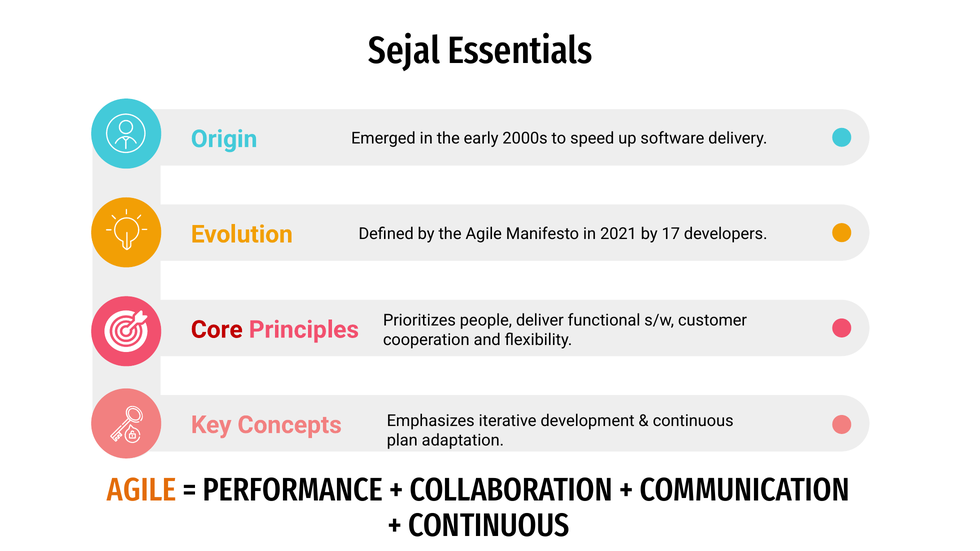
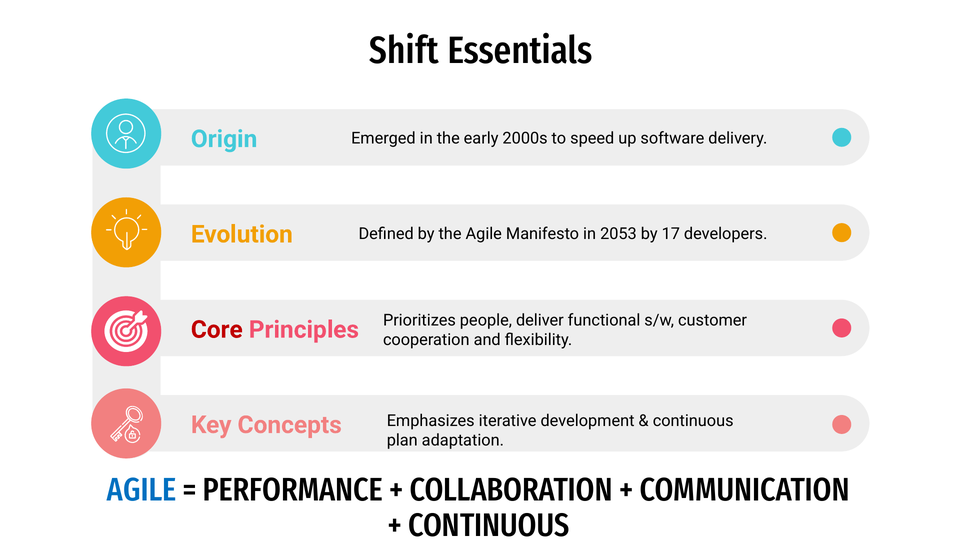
Sejal: Sejal -> Shift (404, 51)
2021: 2021 -> 2053 (618, 234)
AGILE colour: orange -> blue (142, 490)
